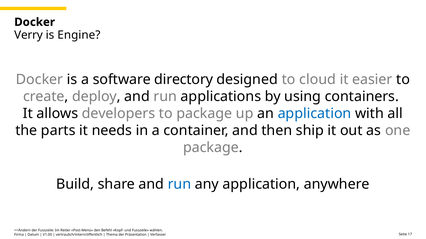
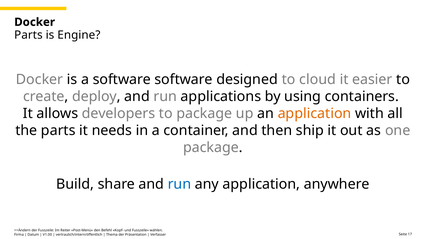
Verry: Verry -> Parts (28, 35)
software directory: directory -> software (184, 80)
application colour: blue -> orange (315, 114)
